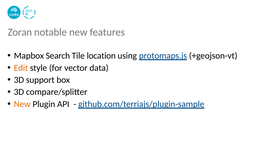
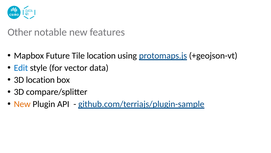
Zoran: Zoran -> Other (20, 32)
Search: Search -> Future (58, 56)
Edit colour: orange -> blue (21, 68)
3D support: support -> location (40, 80)
